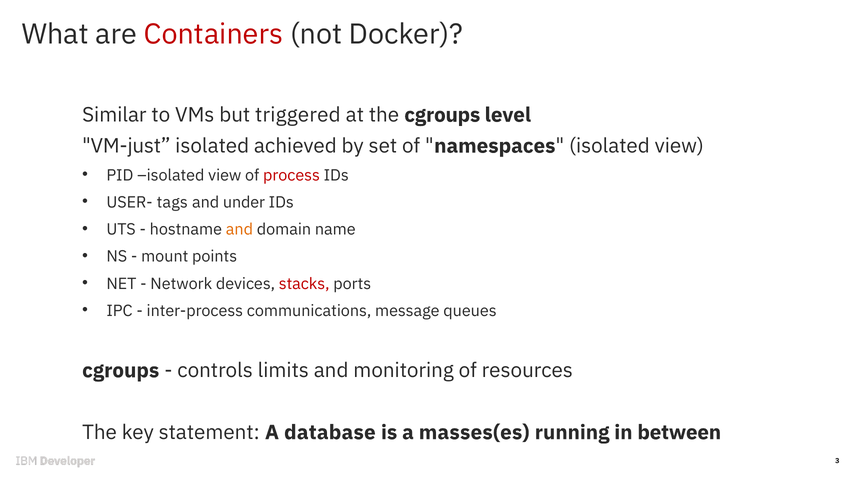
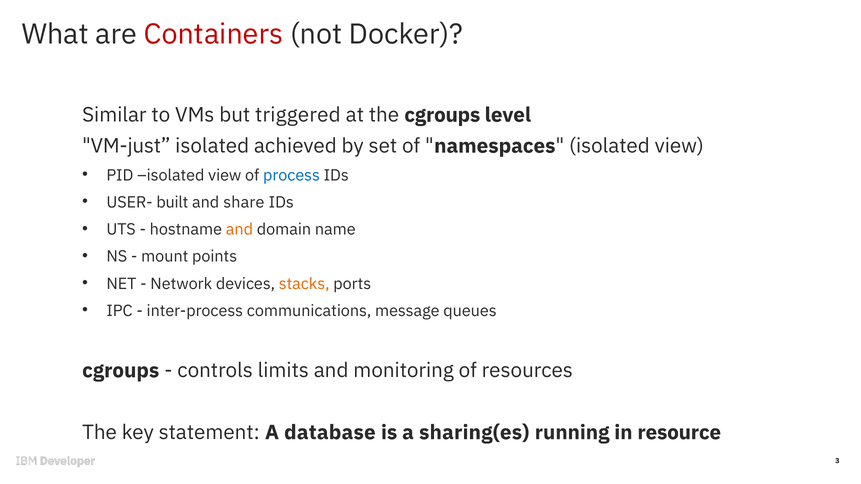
process colour: red -> blue (292, 175)
tags: tags -> built (172, 203)
under: under -> share (244, 203)
stacks colour: red -> orange (304, 284)
masses(es: masses(es -> sharing(es (474, 433)
between: between -> resource (679, 433)
